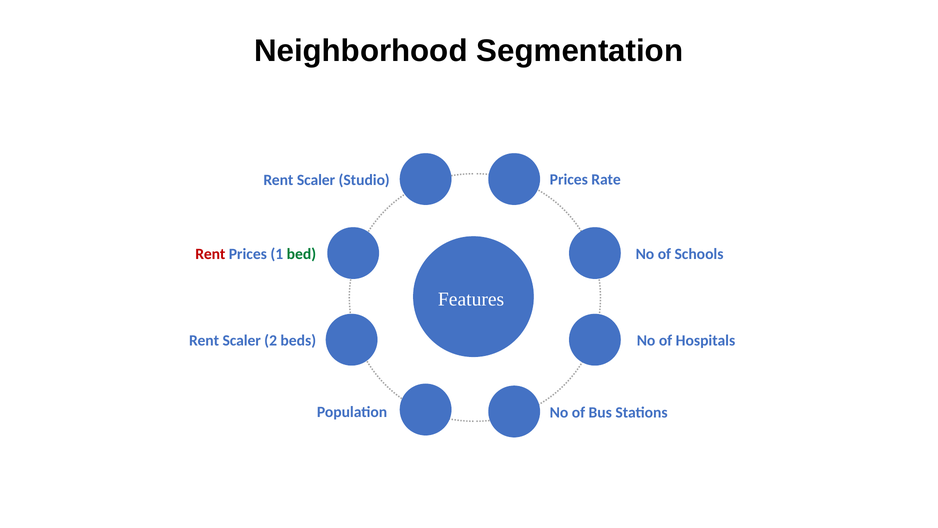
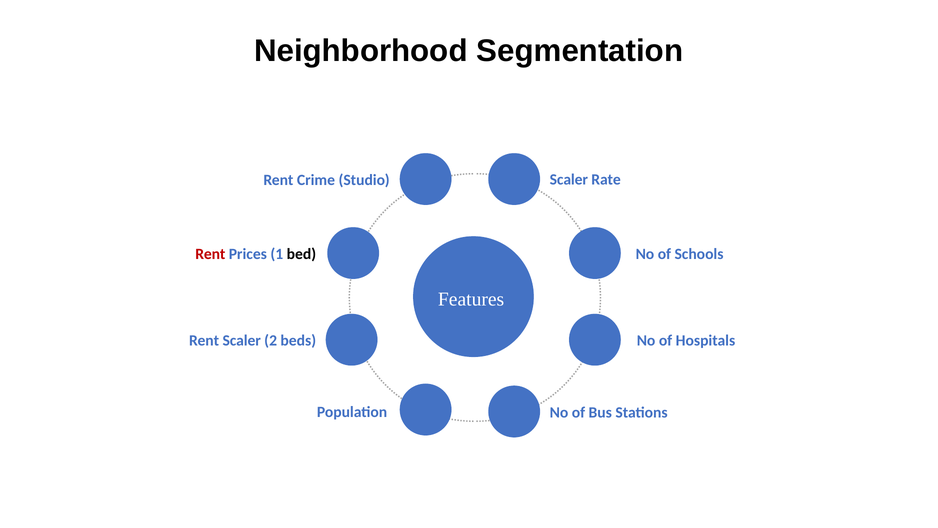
Prices: Prices -> Scaler (569, 180)
Scaler: Scaler -> Crime (316, 180)
bed colour: green -> black (301, 254)
